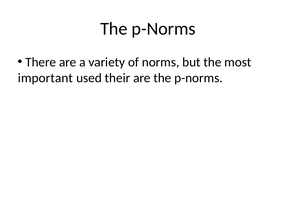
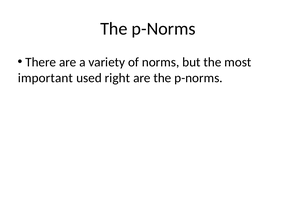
their: their -> right (117, 78)
